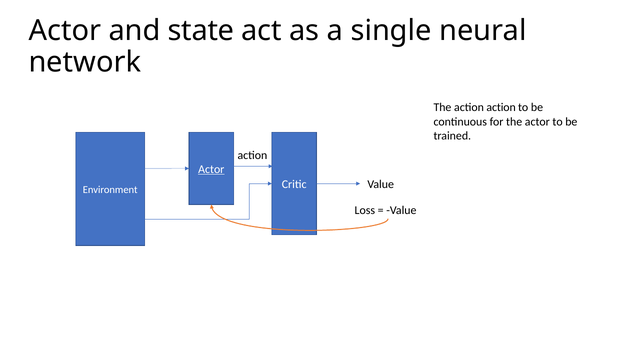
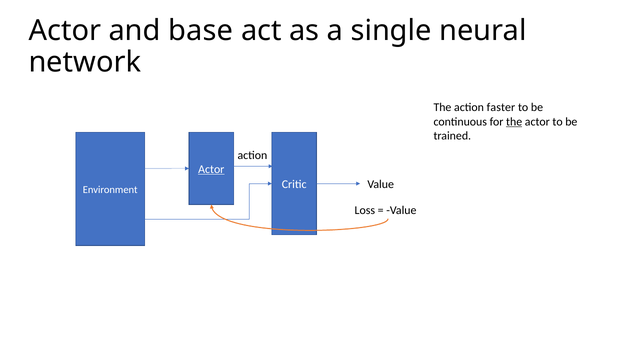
state: state -> base (201, 31)
action action: action -> faster (501, 107)
the underline: none -> present (514, 122)
